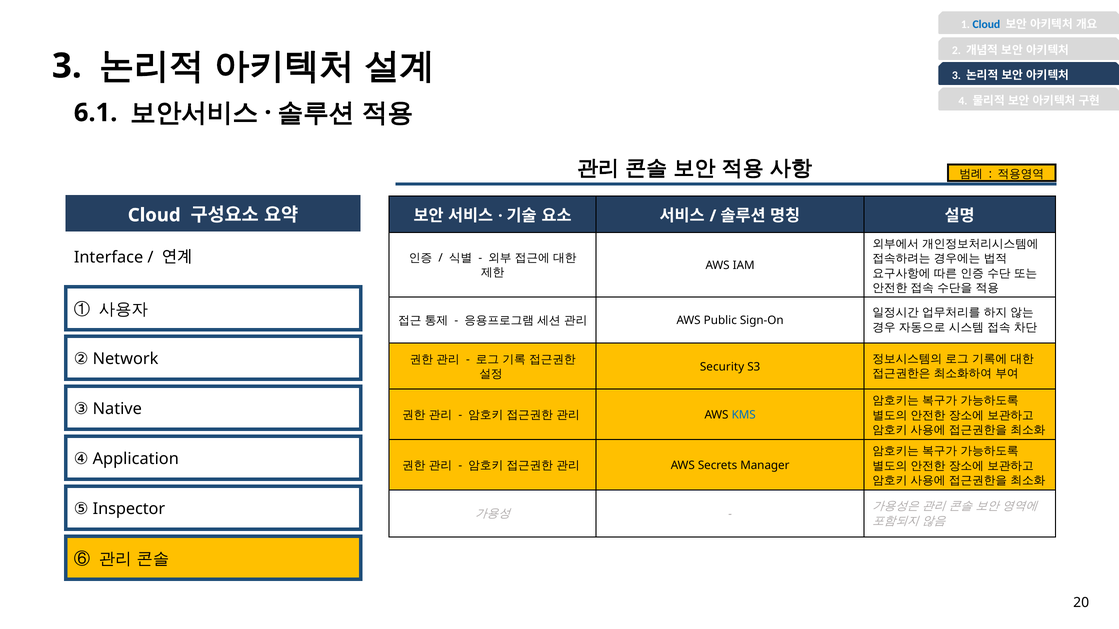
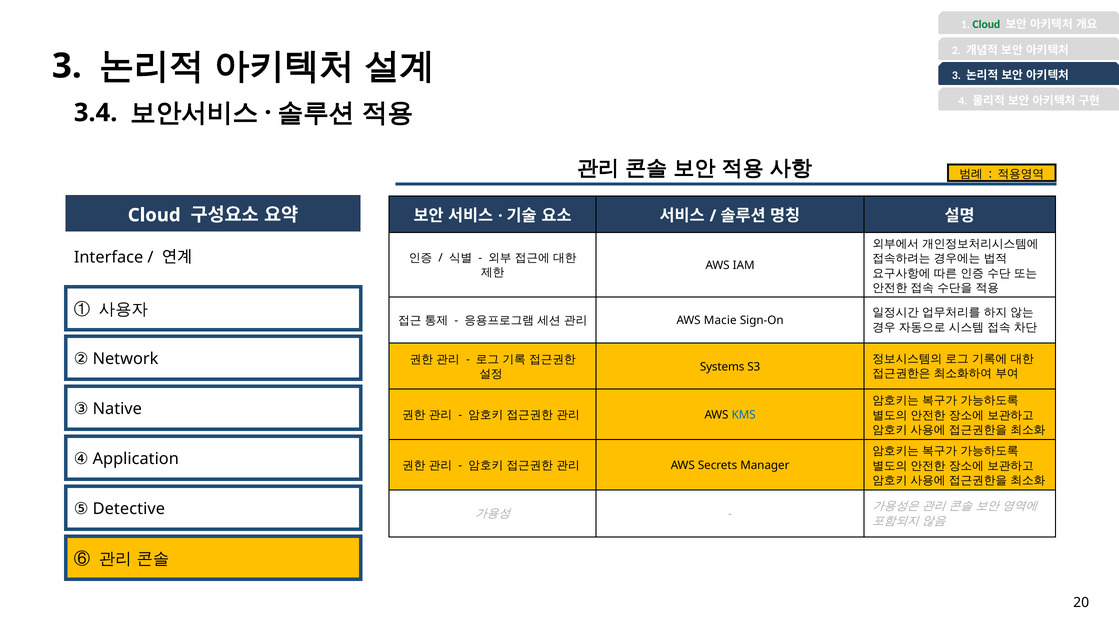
Cloud colour: blue -> green (986, 24)
6.1: 6.1 -> 3.4 (96, 113)
Public: Public -> Macie (720, 321)
Security: Security -> Systems (722, 367)
Inspector: Inspector -> Detective (129, 509)
